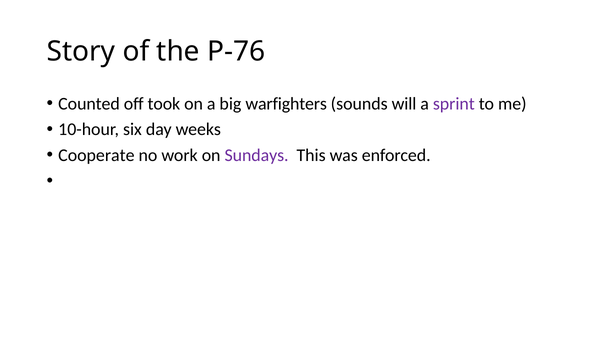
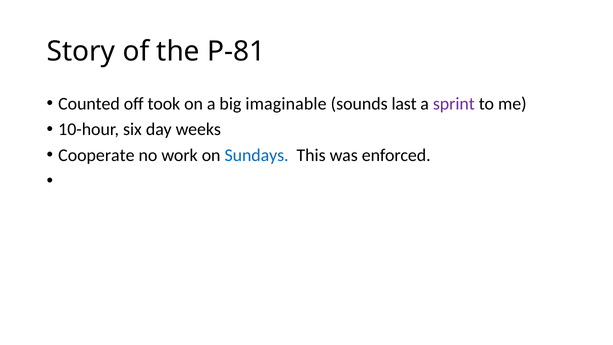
P-76: P-76 -> P-81 (236, 51)
warfighters: warfighters -> imaginable (286, 104)
will: will -> last (404, 104)
Sundays colour: purple -> blue (257, 155)
